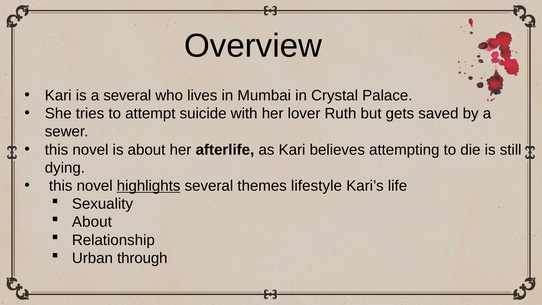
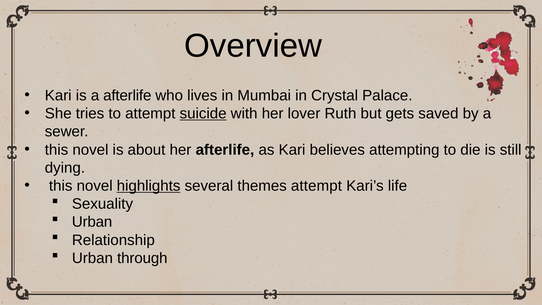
a several: several -> afterlife (127, 95)
suicide underline: none -> present (203, 114)
themes lifestyle: lifestyle -> attempt (316, 186)
About: About -> Urban (92, 222)
